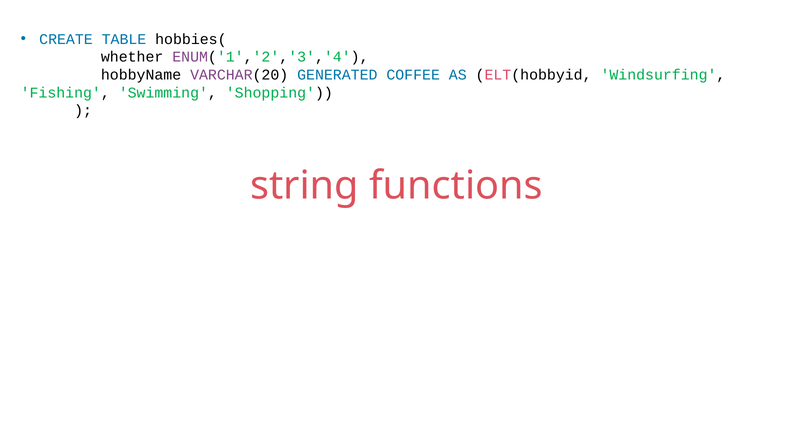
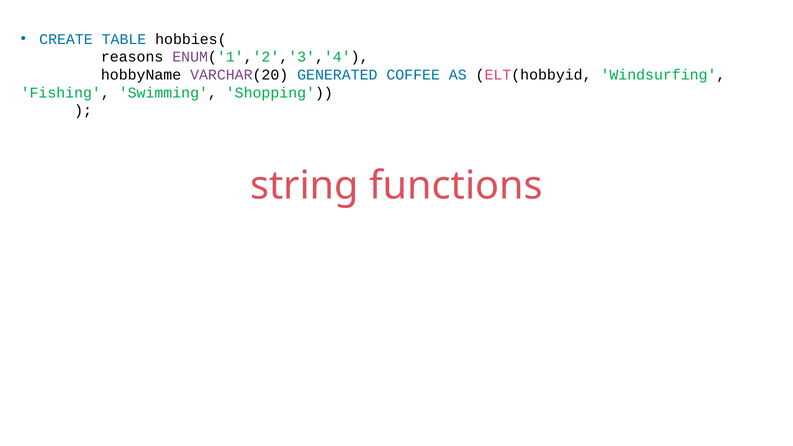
whether: whether -> reasons (132, 57)
